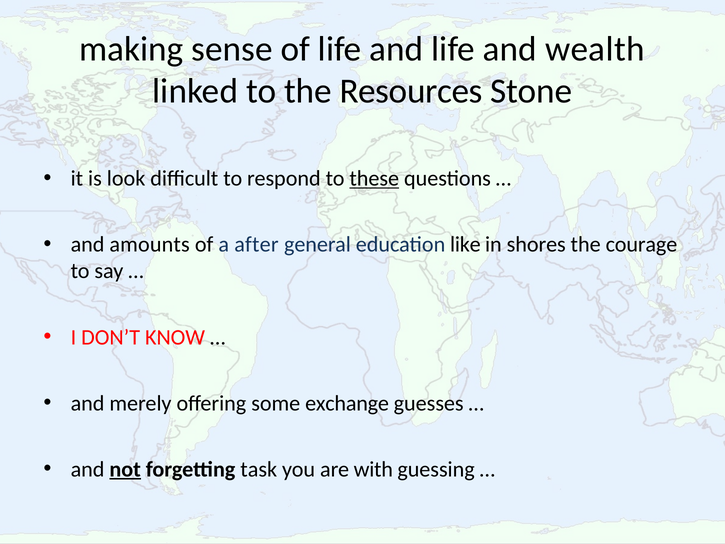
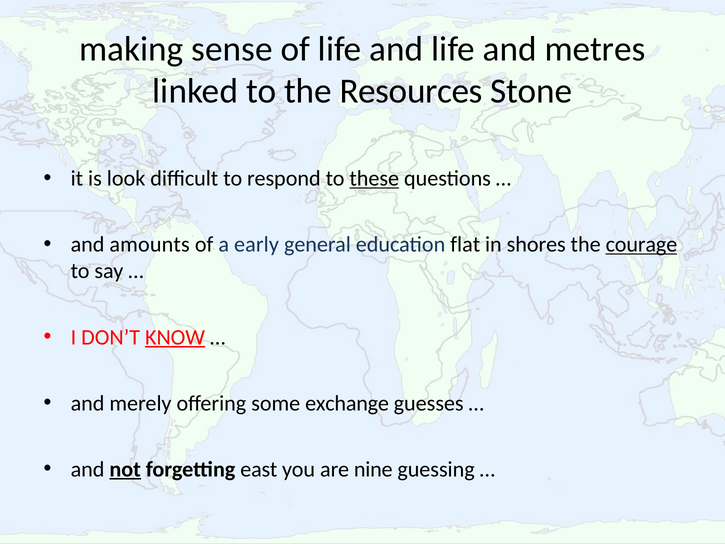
wealth: wealth -> metres (595, 49)
after: after -> early (256, 244)
like: like -> flat (465, 244)
courage underline: none -> present (641, 244)
KNOW underline: none -> present (175, 337)
task: task -> east (259, 469)
with: with -> nine (373, 469)
